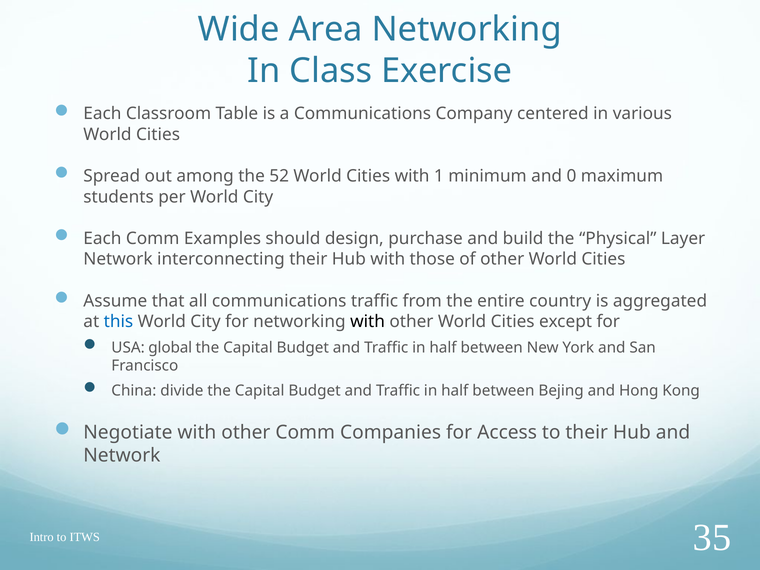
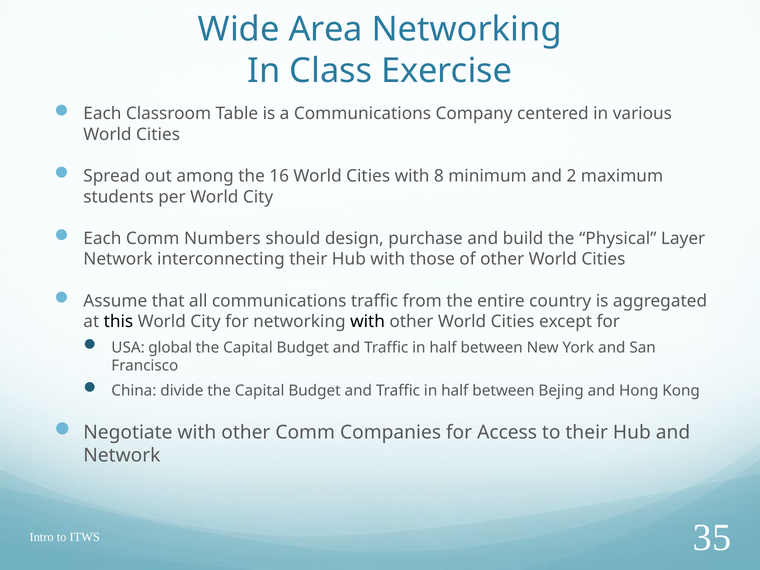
52: 52 -> 16 (279, 176)
1: 1 -> 8 (439, 176)
0: 0 -> 2 (572, 176)
Examples: Examples -> Numbers (222, 239)
this colour: blue -> black (118, 322)
